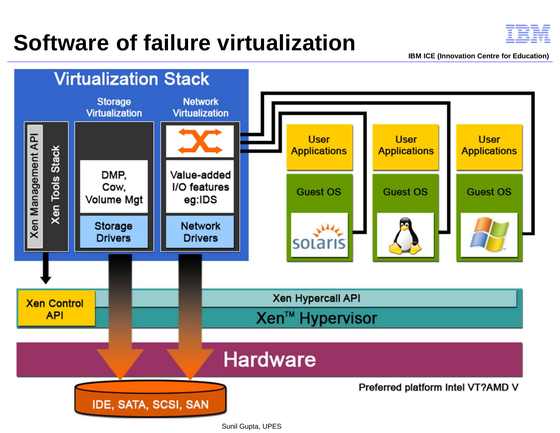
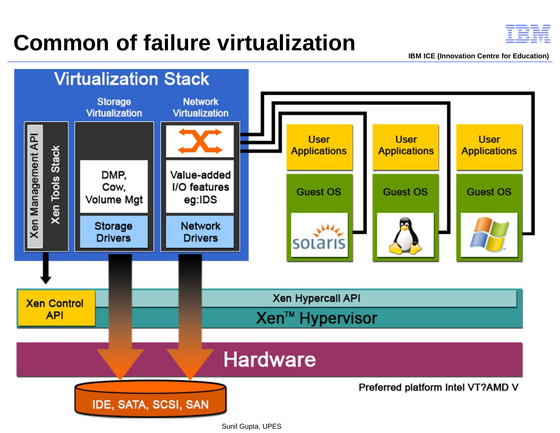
Software: Software -> Common (62, 43)
